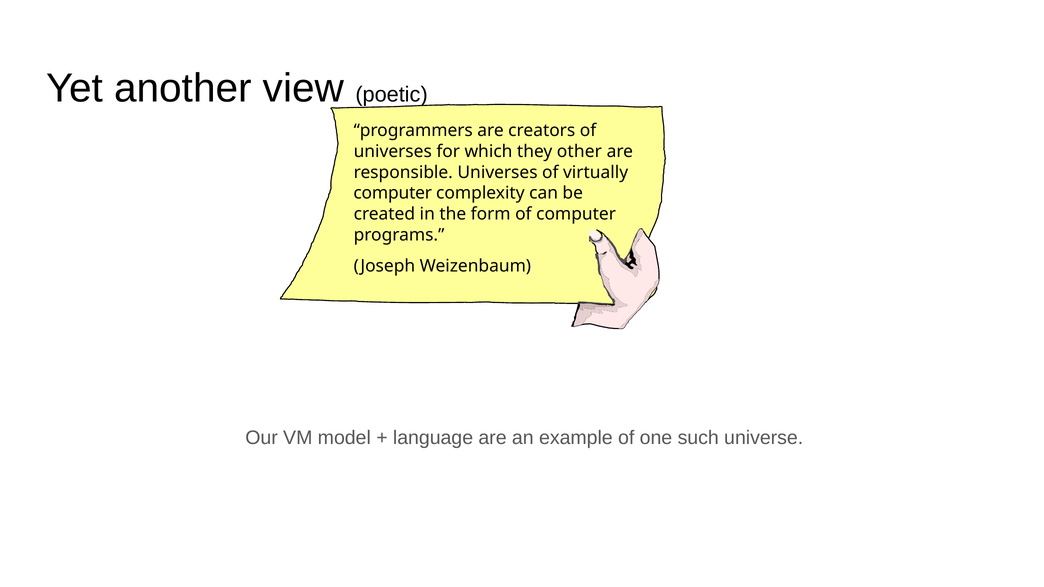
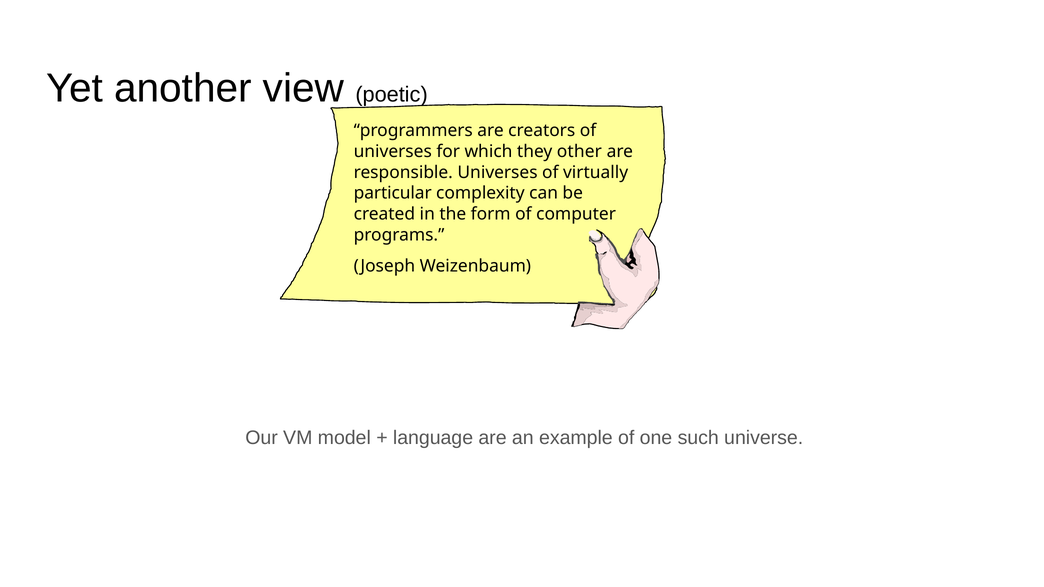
computer: computer -> particular (393, 193)
